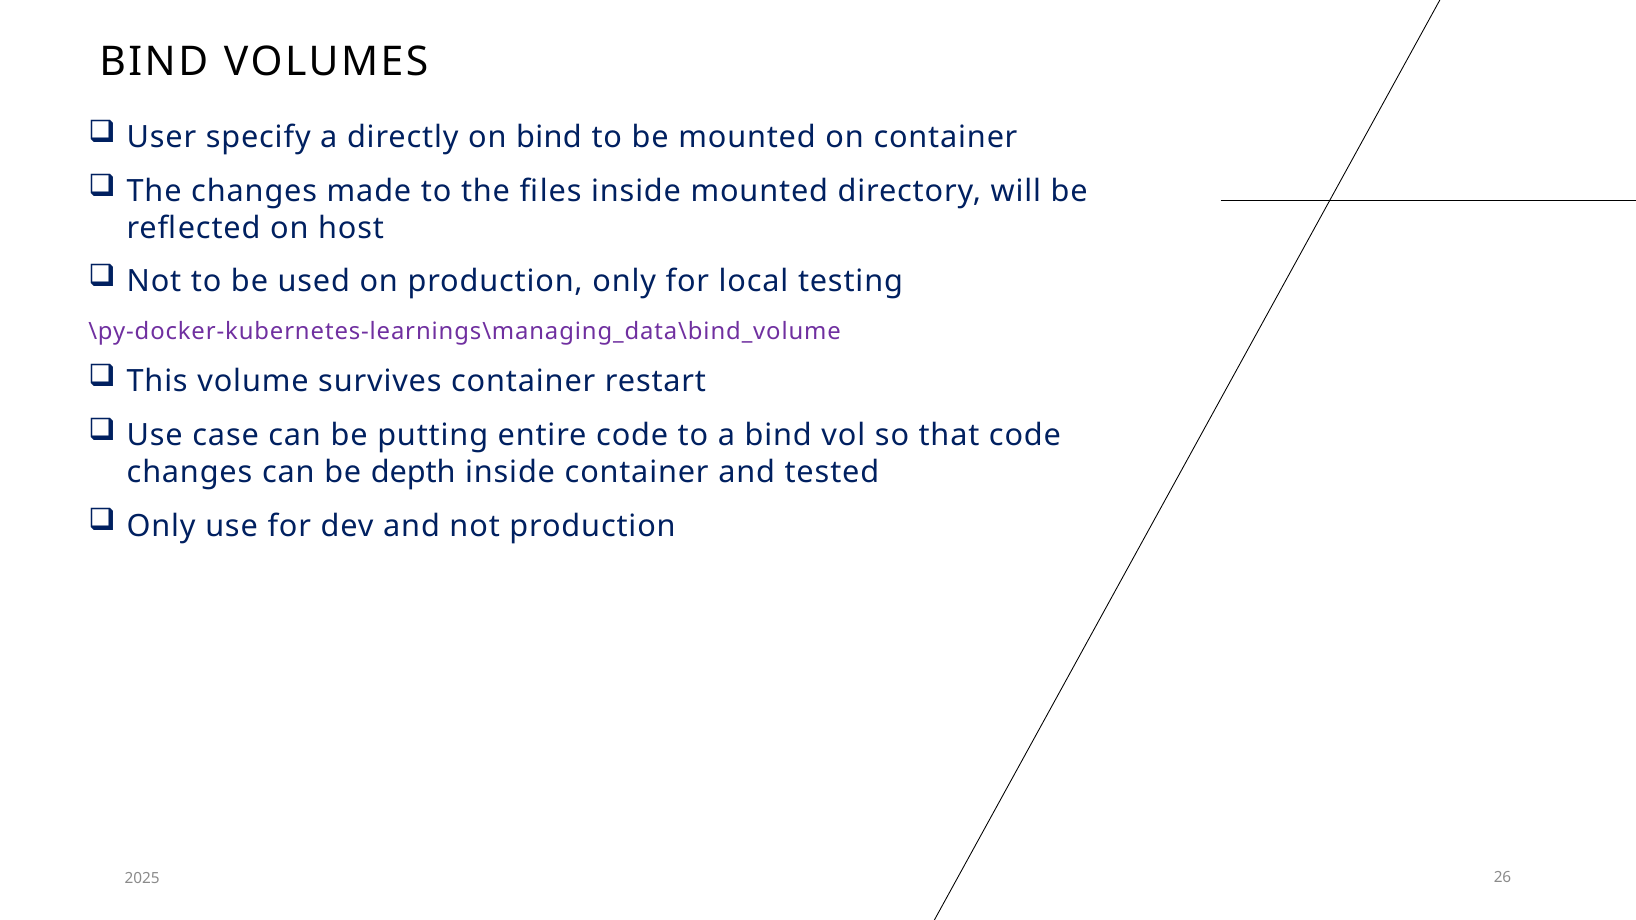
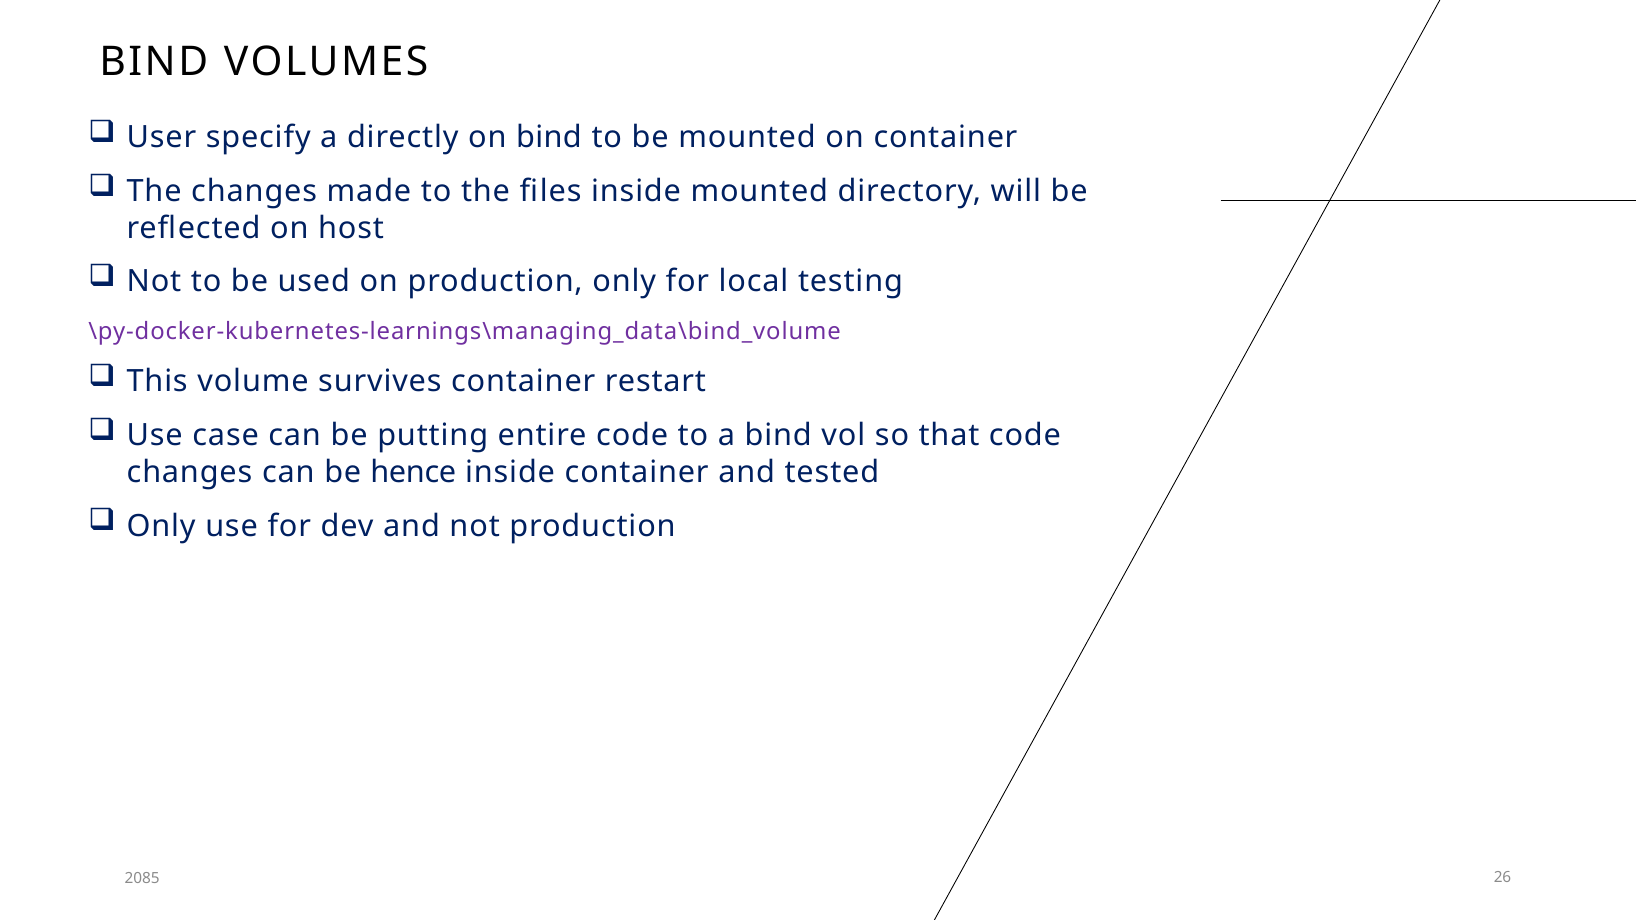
depth: depth -> hence (413, 472)
2025: 2025 -> 2085 (142, 878)
